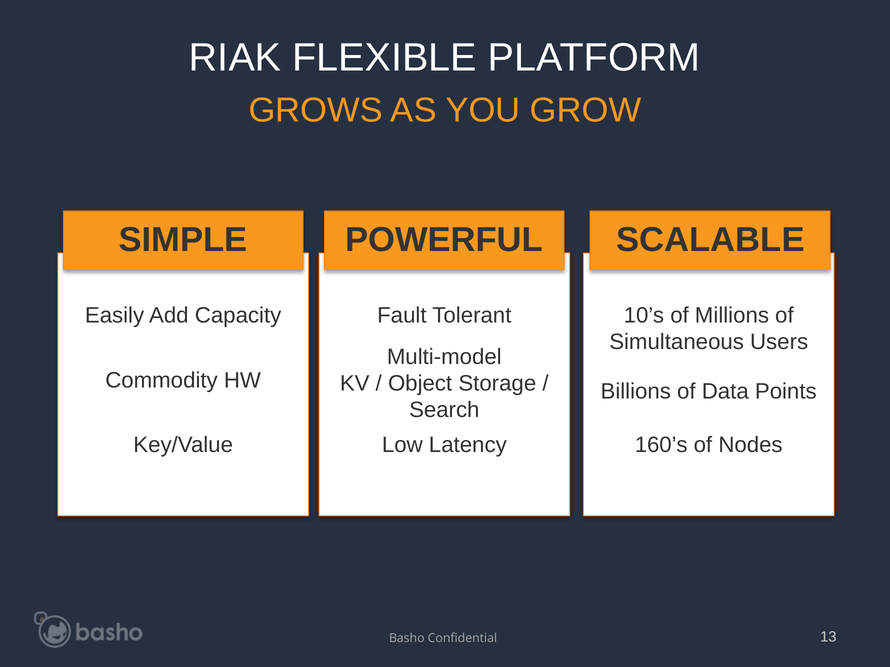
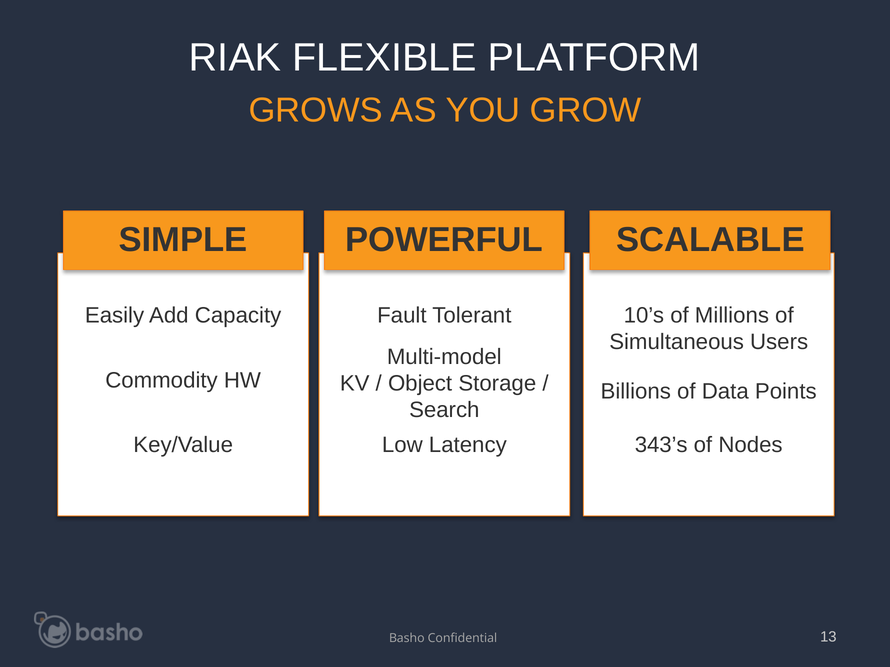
160’s: 160’s -> 343’s (661, 445)
